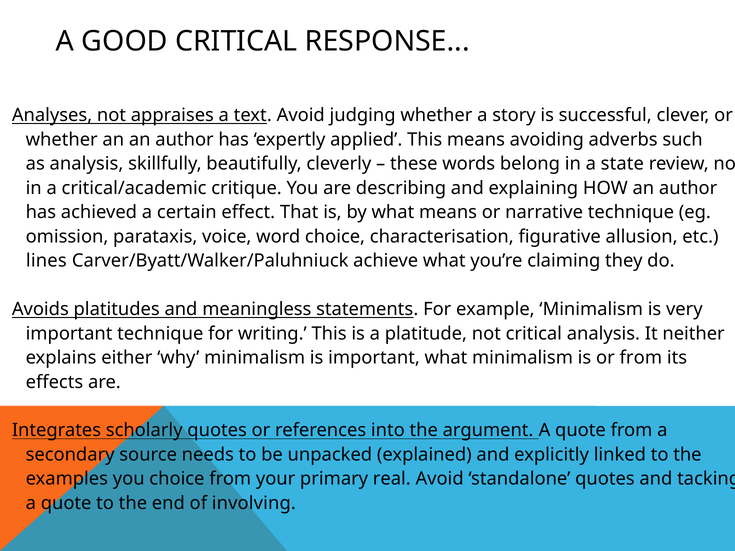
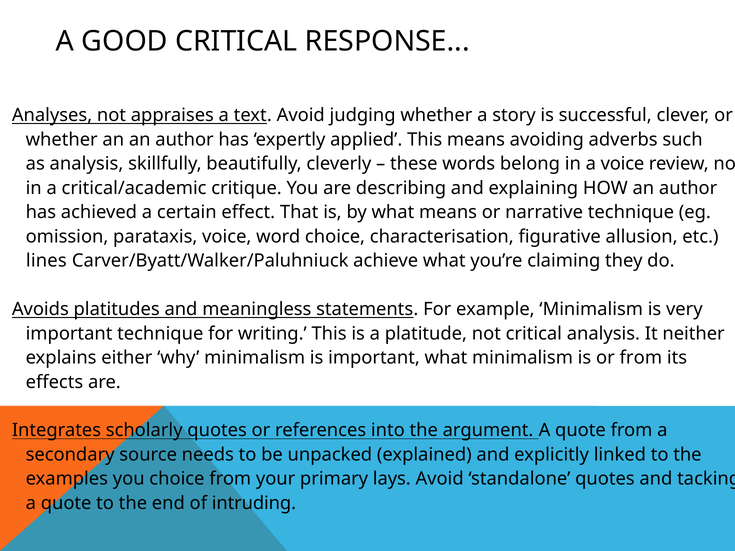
a state: state -> voice (622, 164)
real: real -> lays (392, 479)
involving: involving -> intruding (254, 503)
